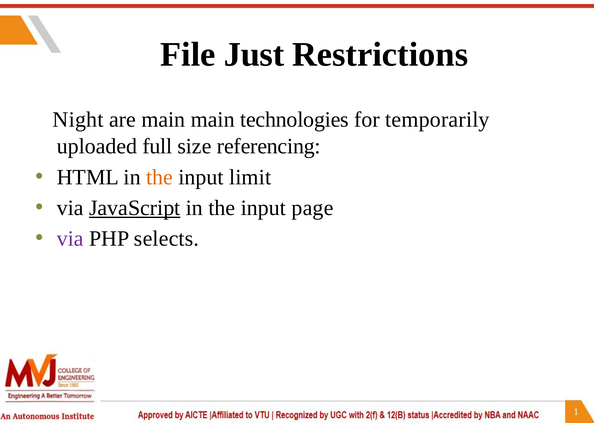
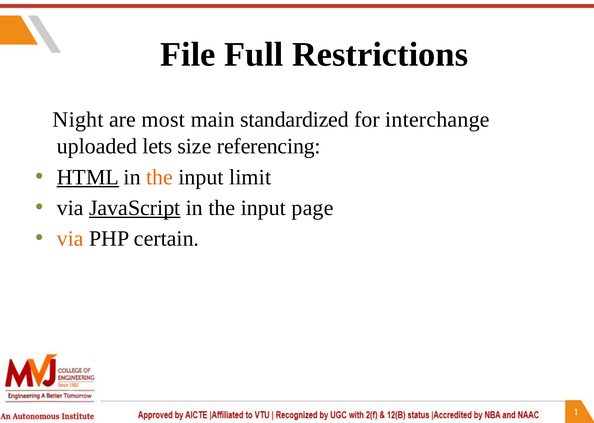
Just: Just -> Full (254, 55)
are main: main -> most (163, 120)
technologies: technologies -> standardized (294, 120)
temporarily: temporarily -> interchange (437, 120)
full: full -> lets (157, 147)
HTML underline: none -> present (88, 177)
via colour: purple -> orange (70, 239)
selects: selects -> certain (167, 239)
